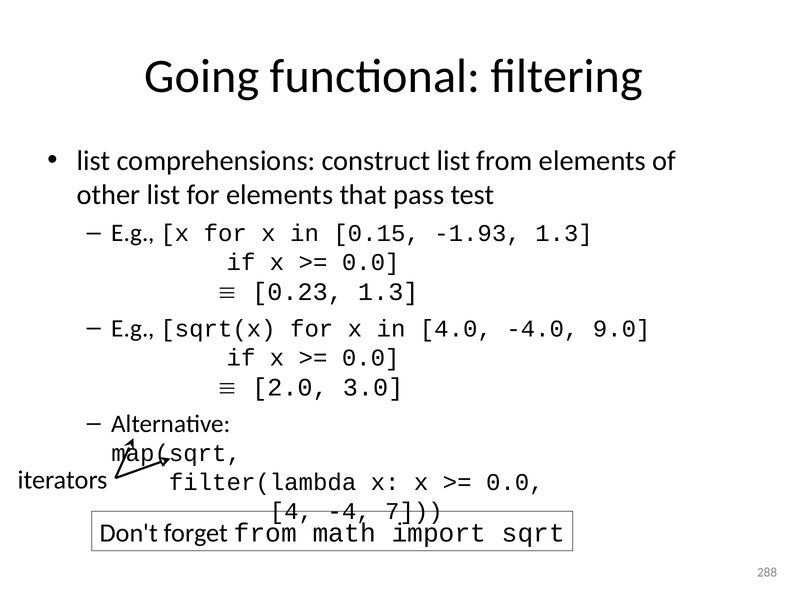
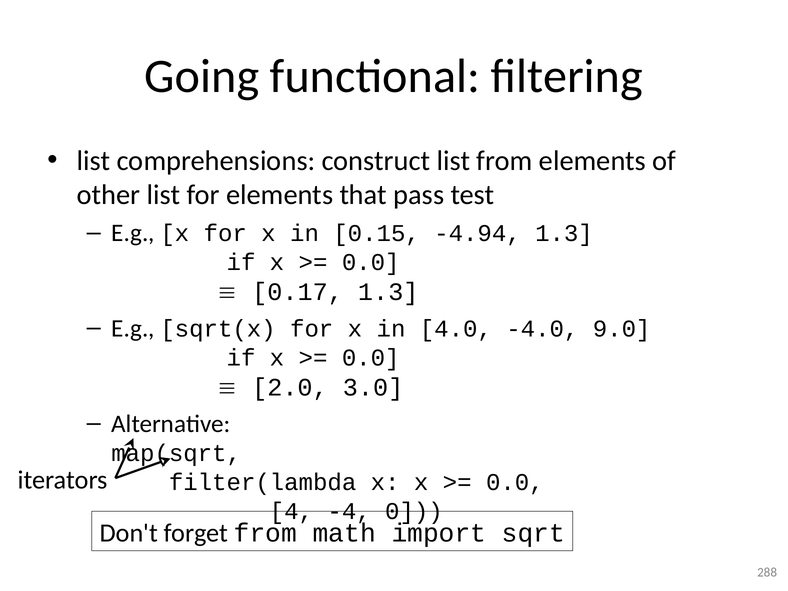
-1.93: -1.93 -> -4.94 (477, 233)
0.23: 0.23 -> 0.17 (298, 292)
7: 7 -> 0 (414, 511)
